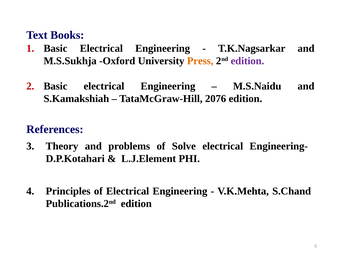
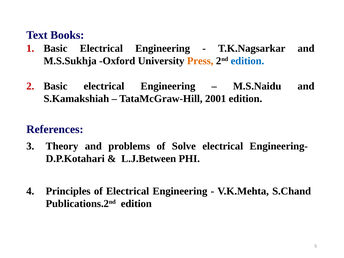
edition colour: purple -> blue (247, 61)
2076: 2076 -> 2001 (216, 99)
L.J.Element: L.J.Element -> L.J.Between (149, 159)
